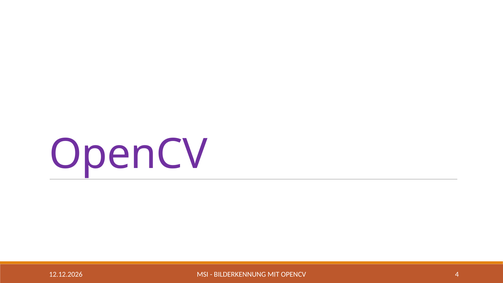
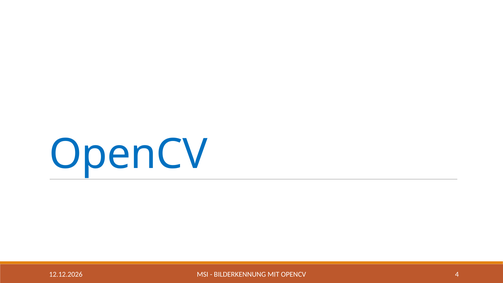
OpenCV colour: purple -> blue (128, 154)
